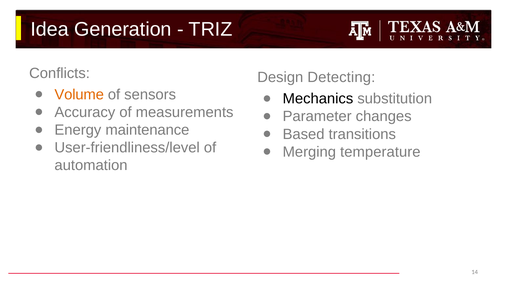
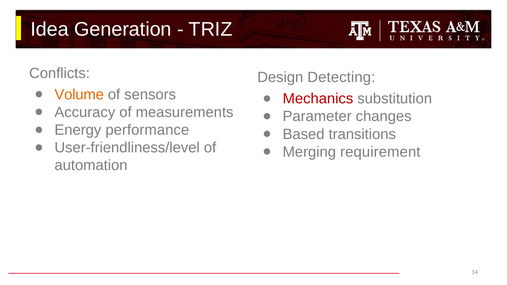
Mechanics colour: black -> red (318, 99)
maintenance: maintenance -> performance (147, 130)
temperature: temperature -> requirement (380, 152)
